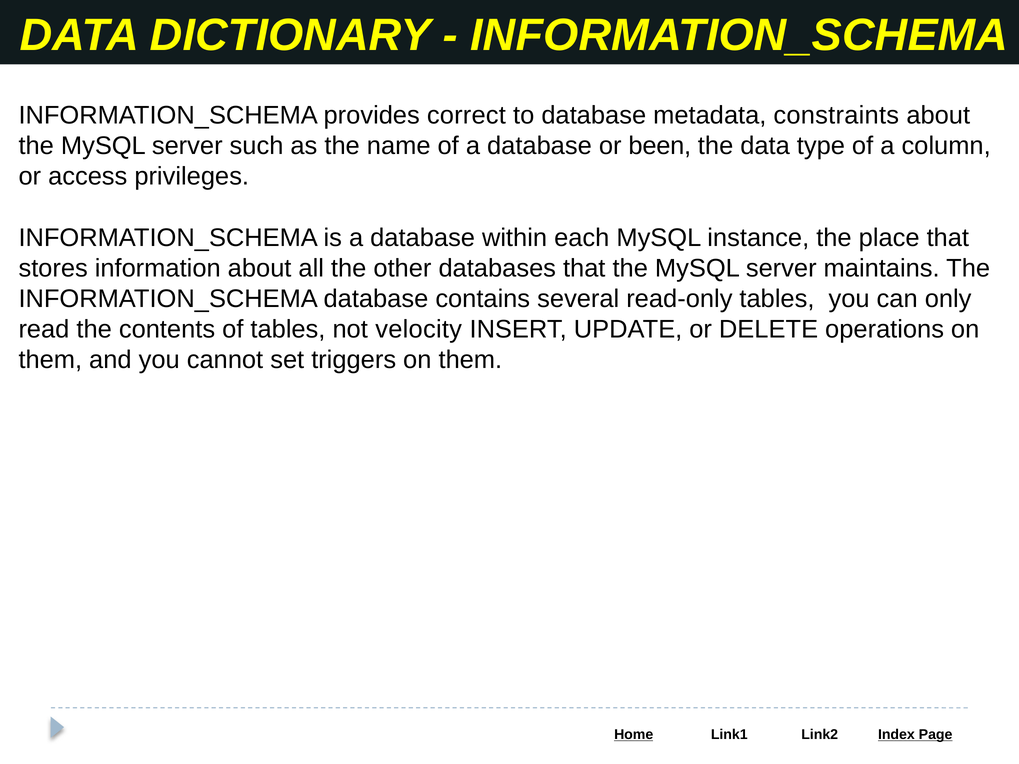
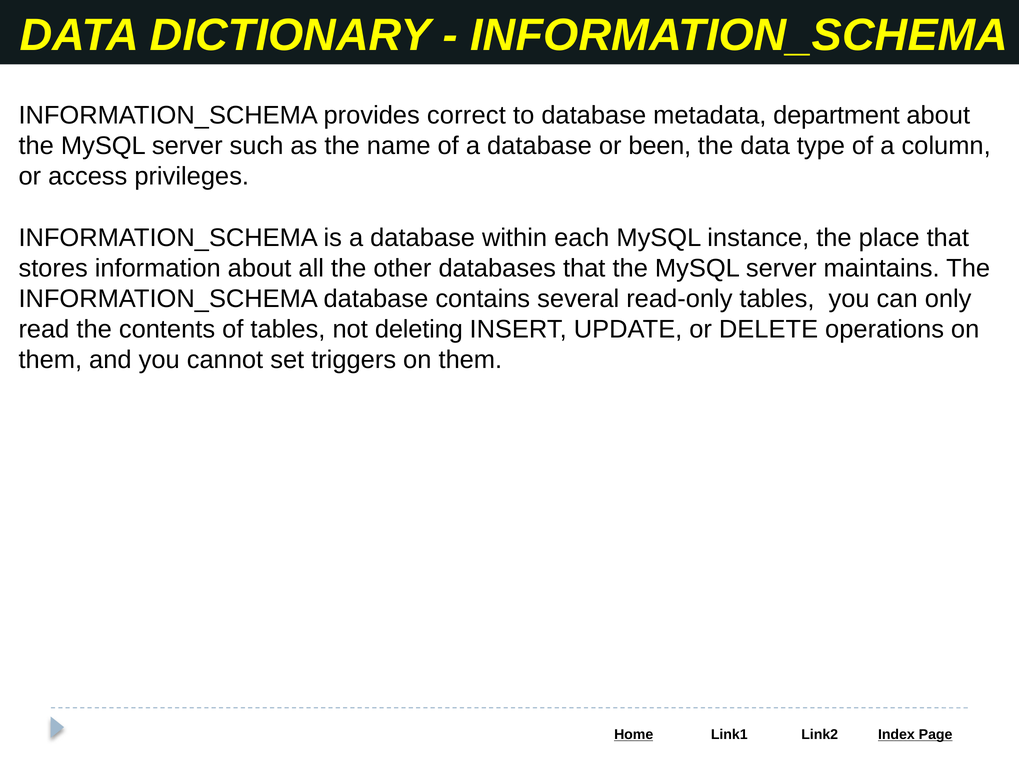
constraints: constraints -> department (836, 115)
velocity: velocity -> deleting (419, 329)
